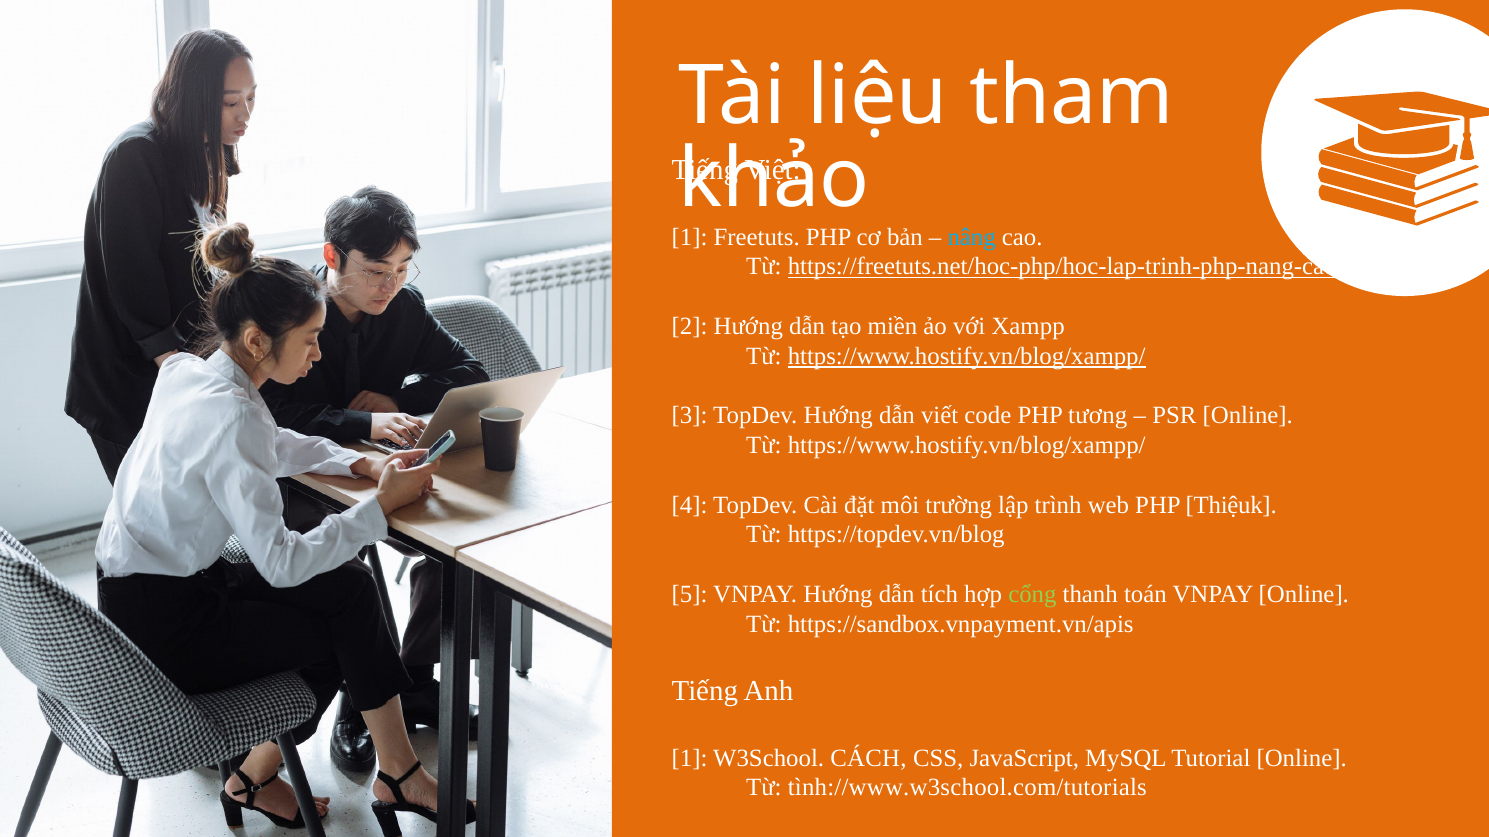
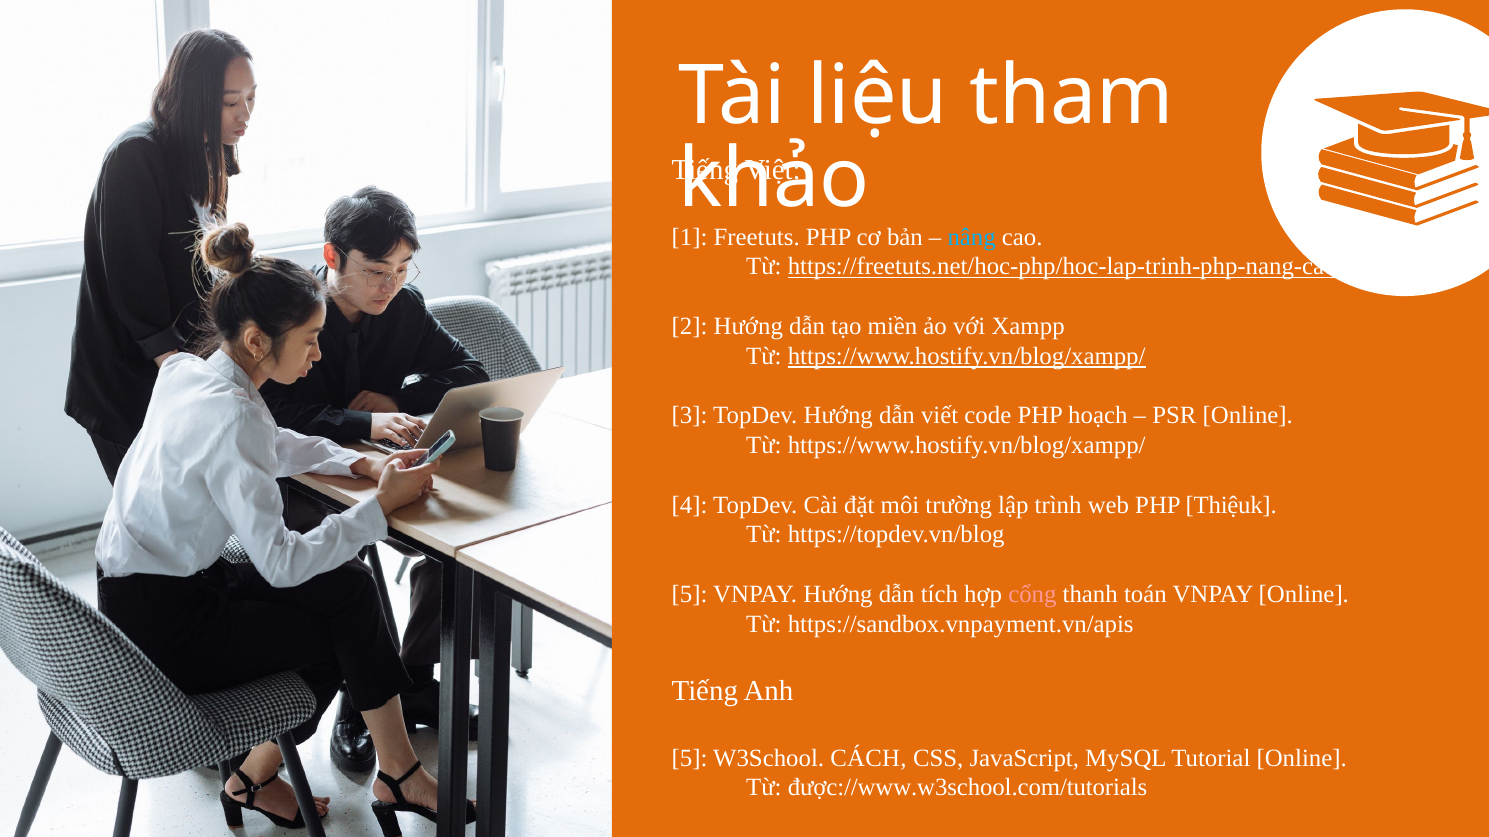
tương: tương -> hoạch (1098, 416)
cổng colour: light green -> pink (1032, 595)
1: 1 -> 5 (690, 758)
tình://www.w3school.com/tutorials: tình://www.w3school.com/tutorials -> được://www.w3school.com/tutorials (968, 788)
